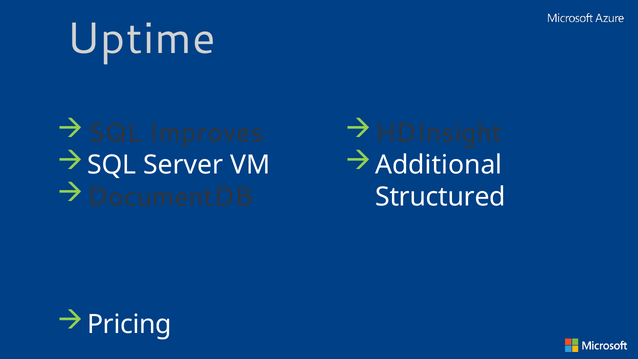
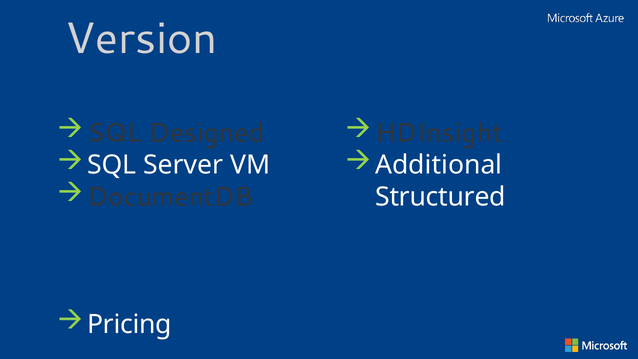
Uptime: Uptime -> Version (141, 39)
Improves: Improves -> Designed (206, 133)
